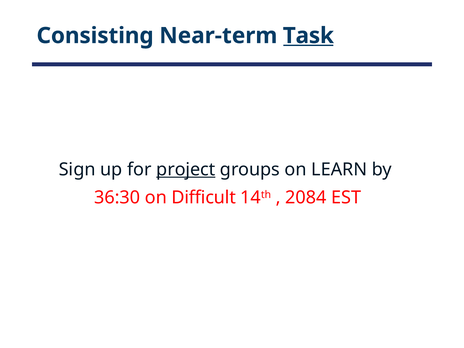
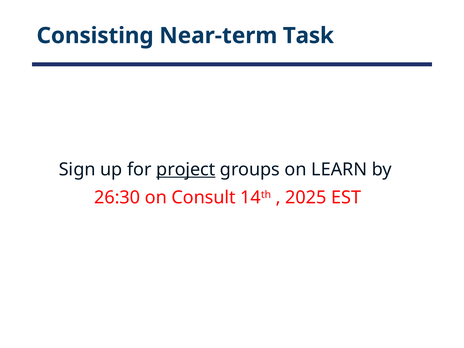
Task underline: present -> none (308, 36)
36:30: 36:30 -> 26:30 (117, 198)
Difficult: Difficult -> Consult (204, 198)
2084: 2084 -> 2025 (306, 198)
